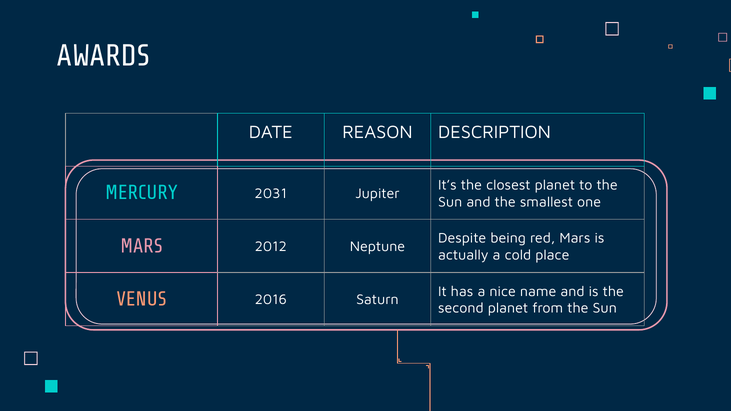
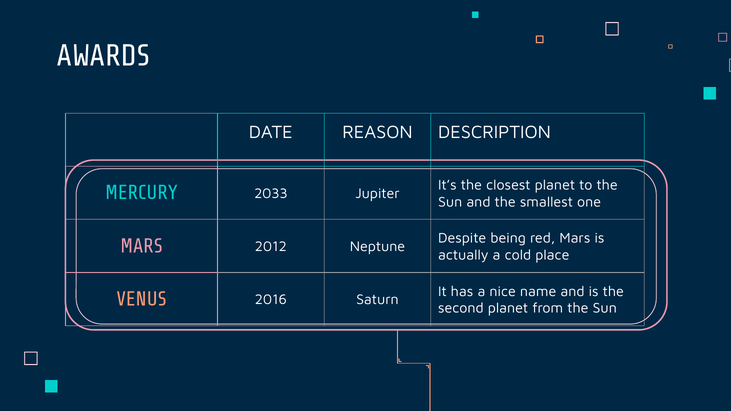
2031: 2031 -> 2033 (271, 194)
